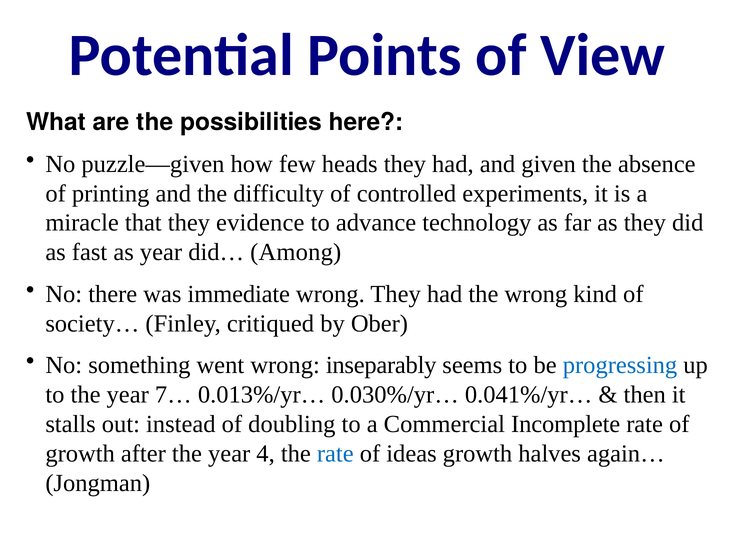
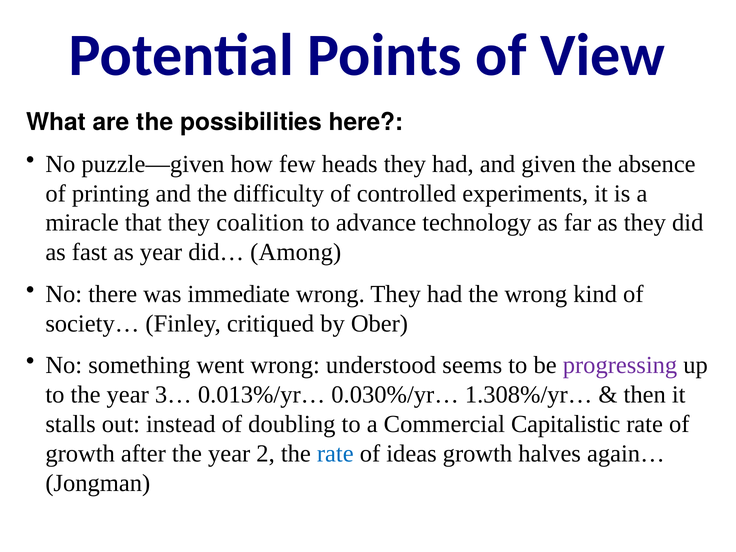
evidence: evidence -> coalition (260, 223)
inseparably: inseparably -> understood (381, 365)
progressing colour: blue -> purple (620, 365)
7…: 7… -> 3… (173, 395)
0.041%/yr…: 0.041%/yr… -> 1.308%/yr… (529, 395)
Incomplete: Incomplete -> Capitalistic (566, 424)
4: 4 -> 2 (266, 453)
